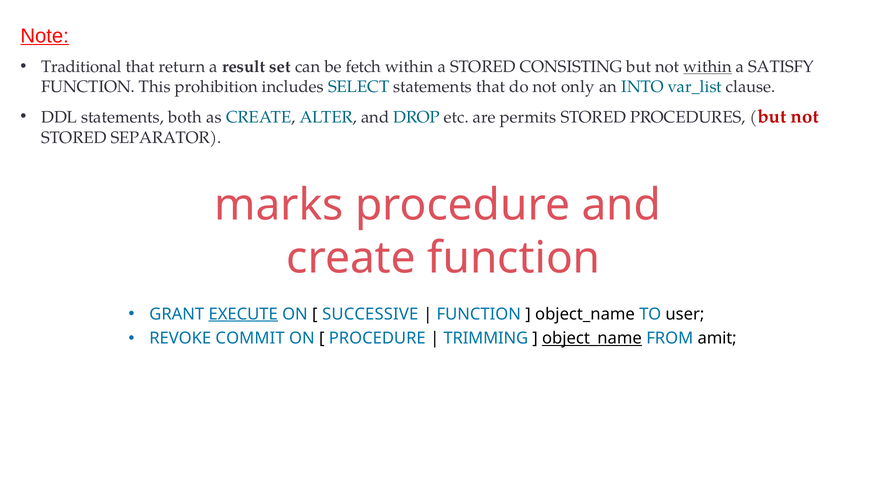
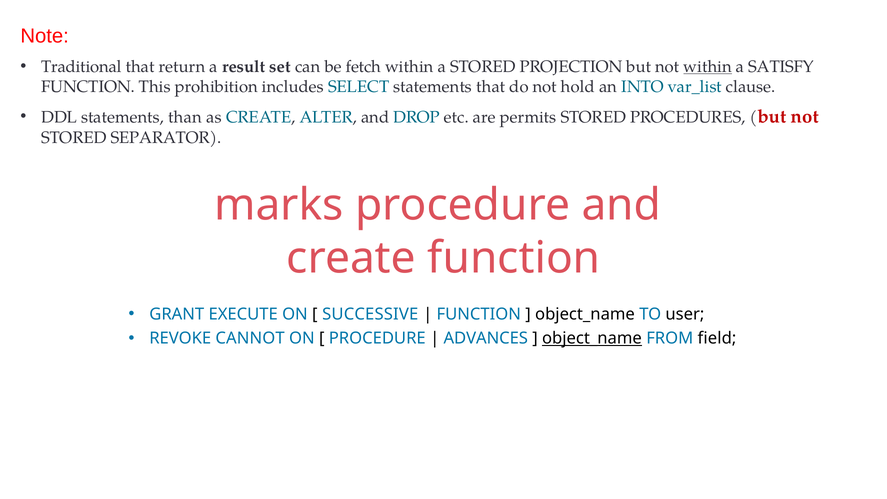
Note underline: present -> none (45, 36)
CONSISTING: CONSISTING -> PROJECTION (571, 67)
only: only -> hold (578, 87)
both: both -> than (185, 117)
EXECUTE underline: present -> none (243, 314)
COMMIT: COMMIT -> CANNOT (250, 338)
TRIMMING: TRIMMING -> ADVANCES (486, 338)
amit: amit -> field (717, 338)
